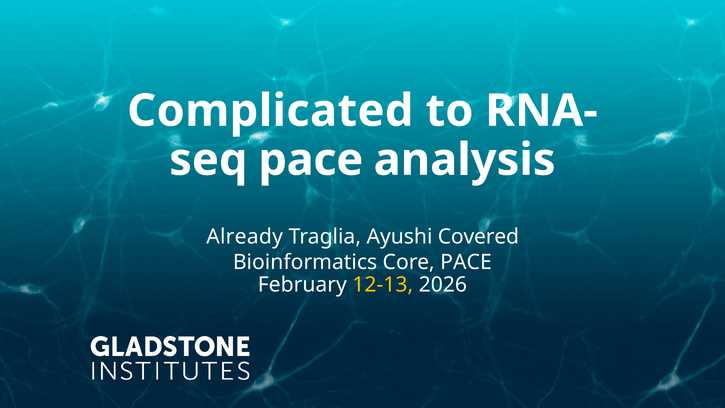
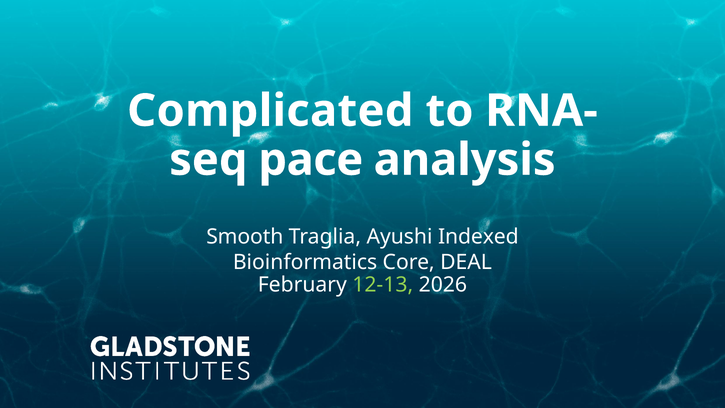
Already: Already -> Smooth (245, 236)
Covered: Covered -> Indexed (478, 236)
Core PACE: PACE -> DEAL (466, 262)
12-13 colour: yellow -> light green (383, 285)
